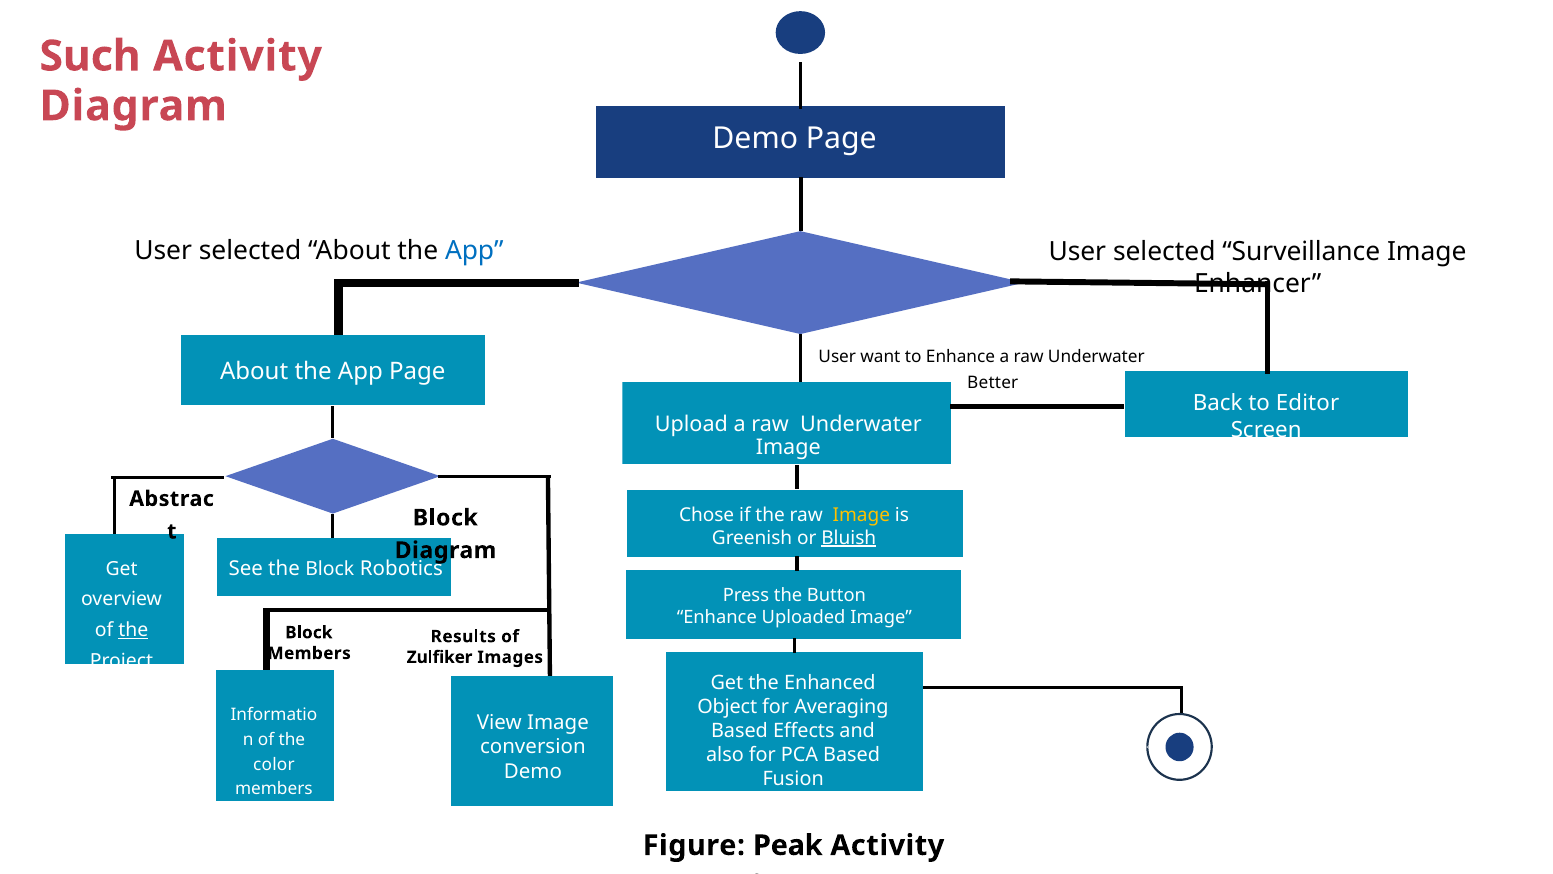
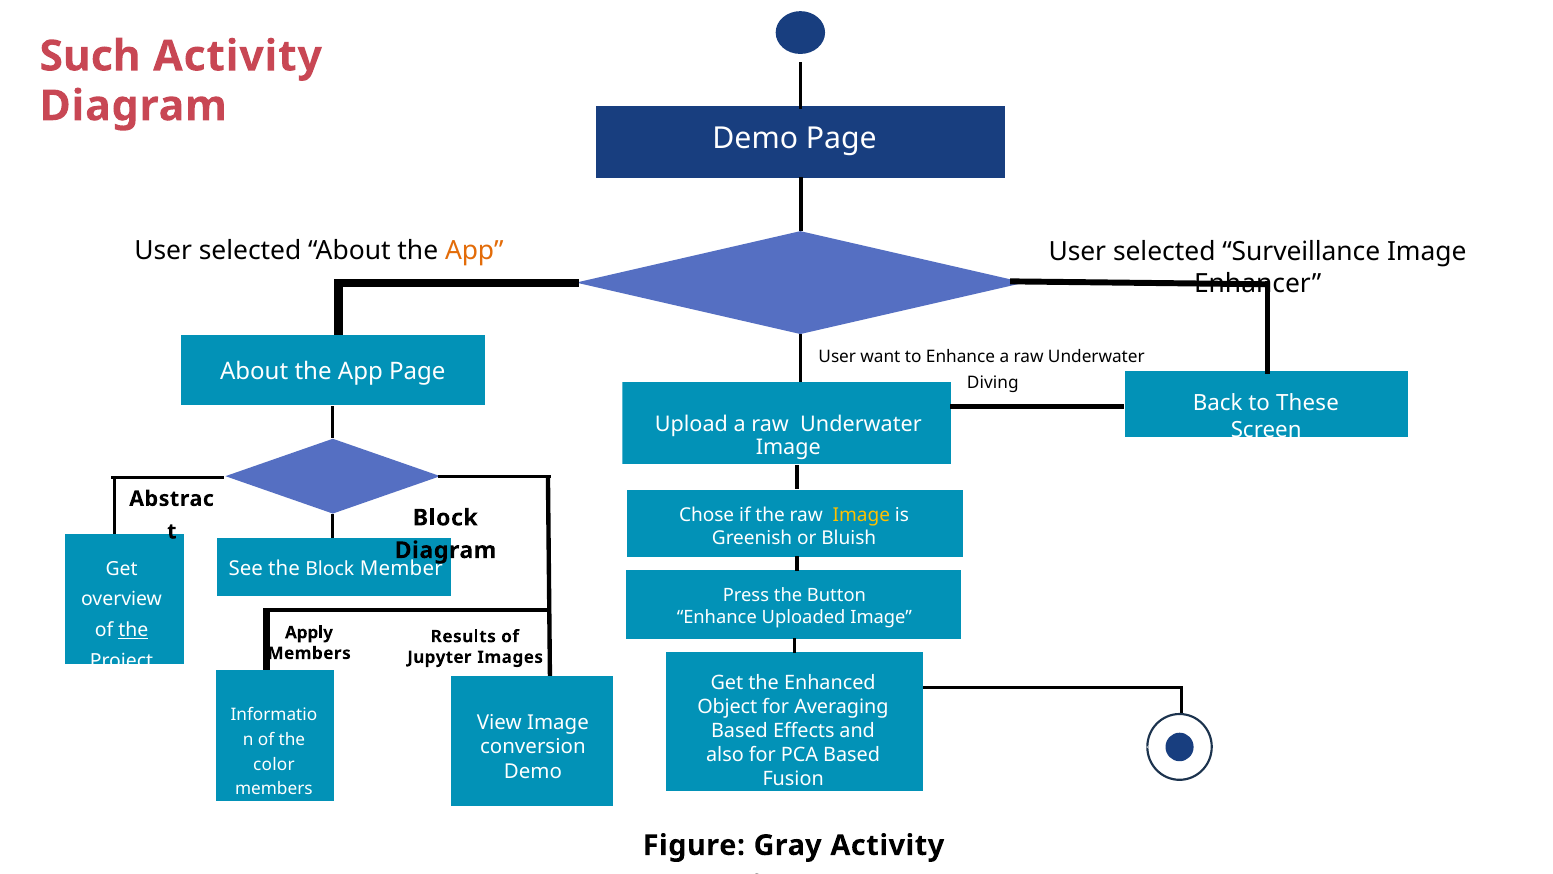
App colour: blue -> orange (474, 250)
Better: Better -> Diving (993, 383)
Editor: Editor -> These (1307, 403)
Bluish underline: present -> none (849, 537)
Robotics: Robotics -> Member (401, 569)
Block: Block -> Apply (309, 632)
Zulfiker: Zulfiker -> Jupyter (439, 657)
Peak: Peak -> Gray (788, 845)
